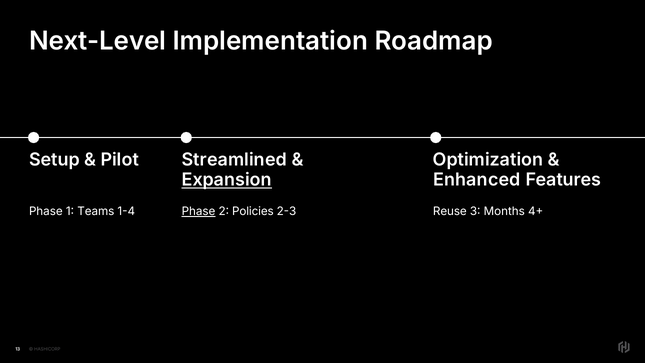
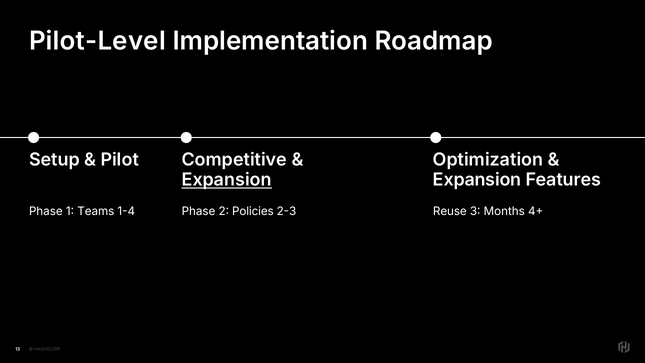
Next-Level: Next-Level -> Pilot-Level (97, 41)
Streamlined: Streamlined -> Competitive (234, 160)
Enhanced: Enhanced -> Expansion (477, 180)
Phase underline: present -> none (199, 211)
